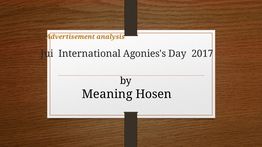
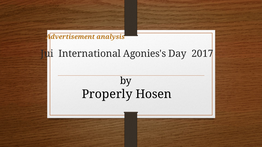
Meaning: Meaning -> Properly (107, 94)
